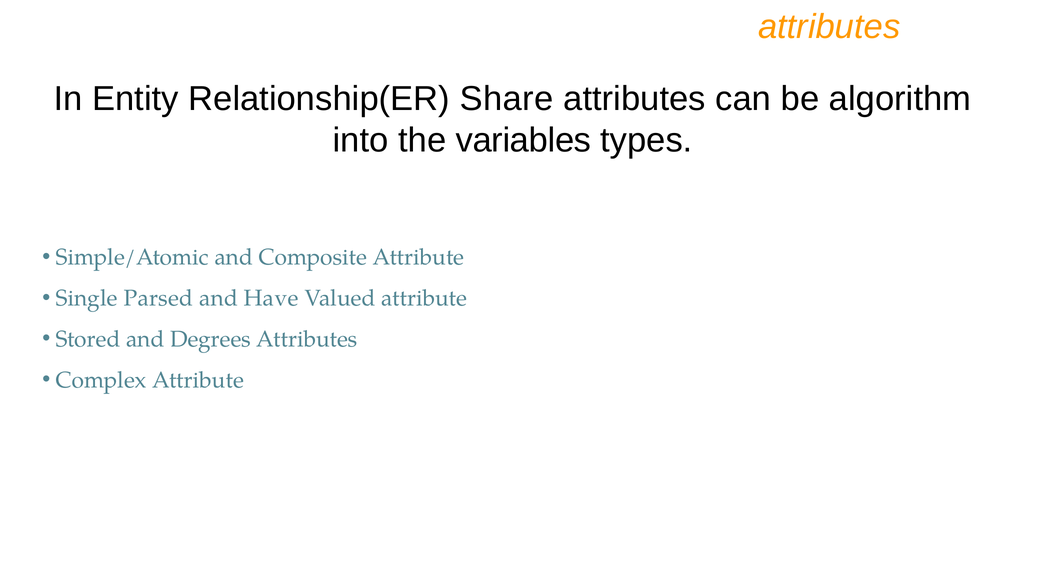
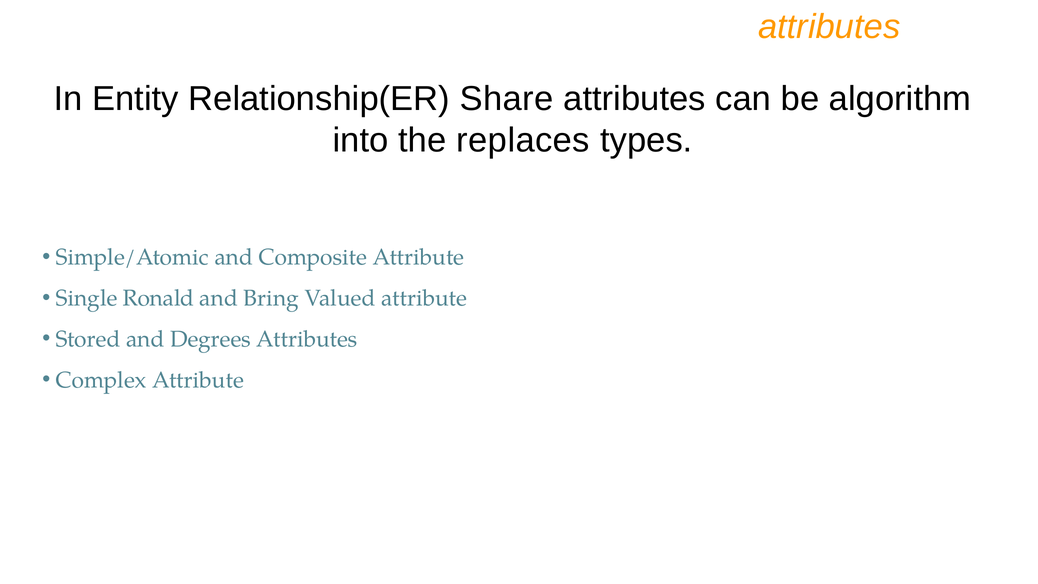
variables: variables -> replaces (523, 140)
Parsed: Parsed -> Ronald (159, 298)
Have: Have -> Bring (271, 298)
